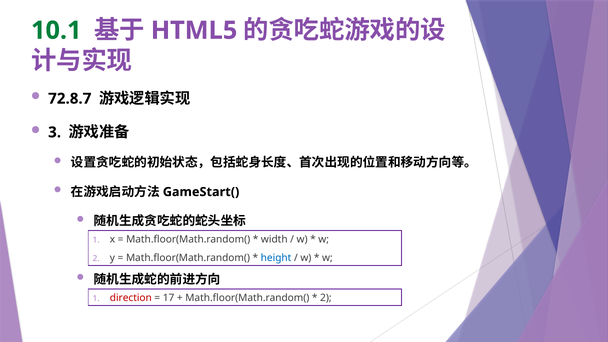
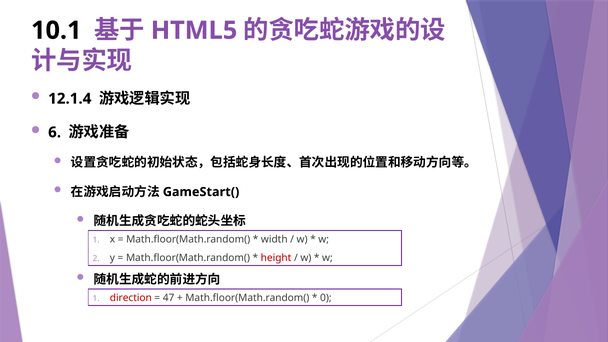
10.1 colour: green -> black (56, 30)
72.8.7: 72.8.7 -> 12.1.4 (70, 99)
3: 3 -> 6 (55, 132)
height colour: blue -> red (276, 258)
17: 17 -> 47 (169, 298)
2: 2 -> 0 (326, 298)
